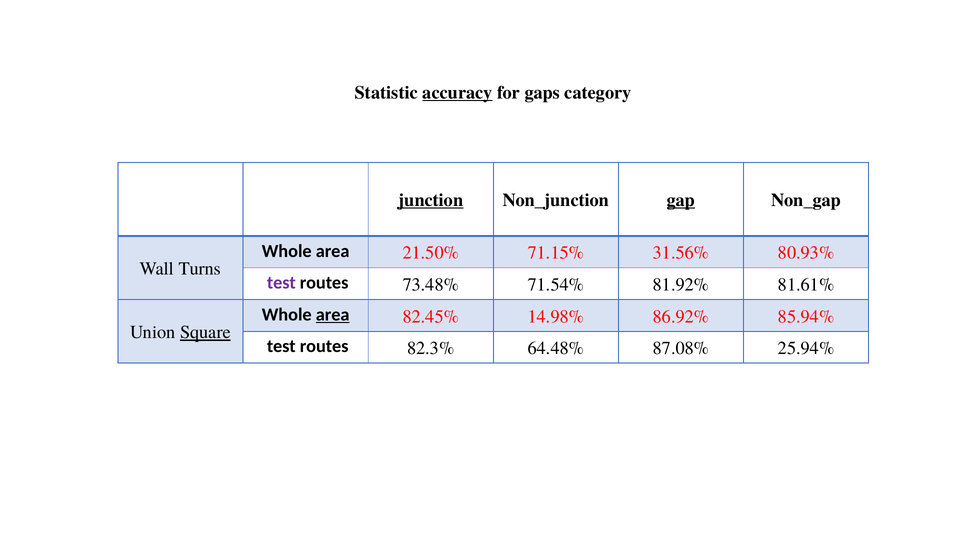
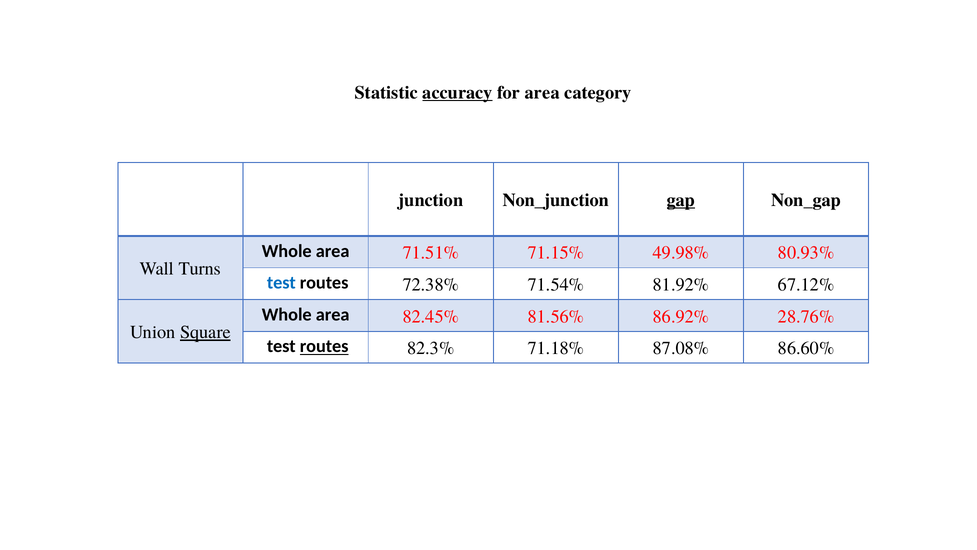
for gaps: gaps -> area (542, 93)
junction underline: present -> none (431, 200)
21.50%: 21.50% -> 71.51% (431, 253)
31.56%: 31.56% -> 49.98% (681, 253)
test colour: purple -> blue (281, 283)
73.48%: 73.48% -> 72.38% (431, 284)
81.61%: 81.61% -> 67.12% (806, 284)
area underline: present -> none (333, 314)
14.98%: 14.98% -> 81.56% (556, 316)
85.94%: 85.94% -> 28.76% (806, 316)
routes underline: none -> present (324, 346)
64.48%: 64.48% -> 71.18% (556, 348)
25.94%: 25.94% -> 86.60% (806, 348)
